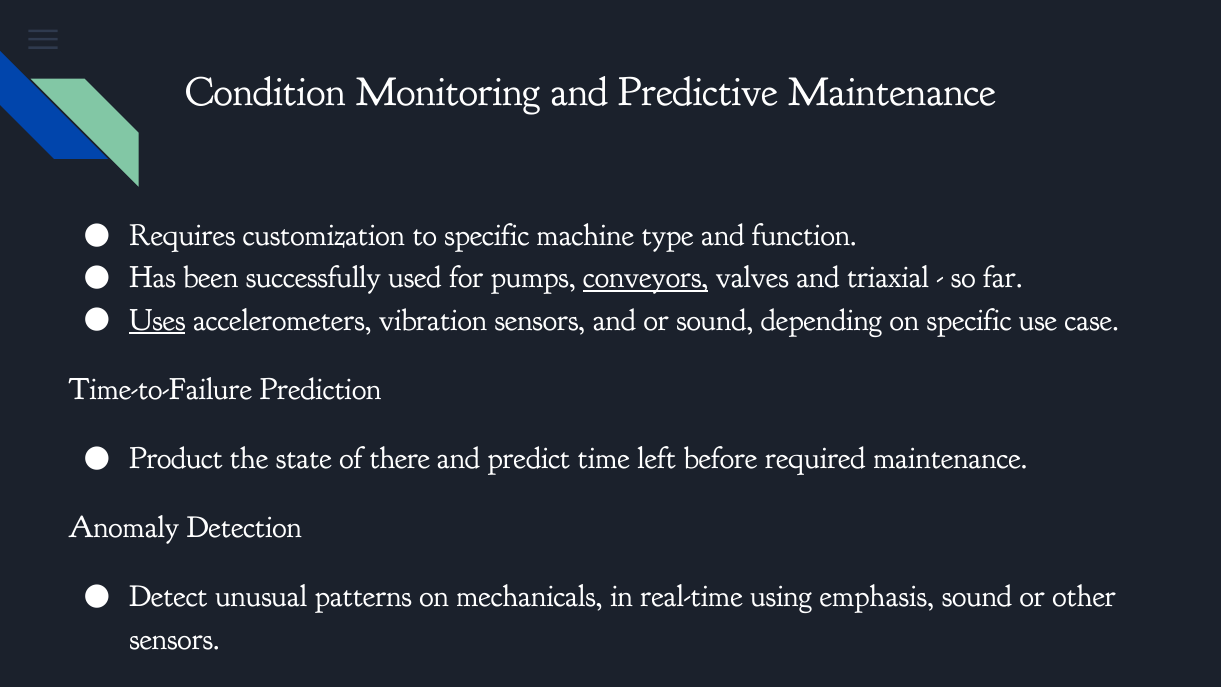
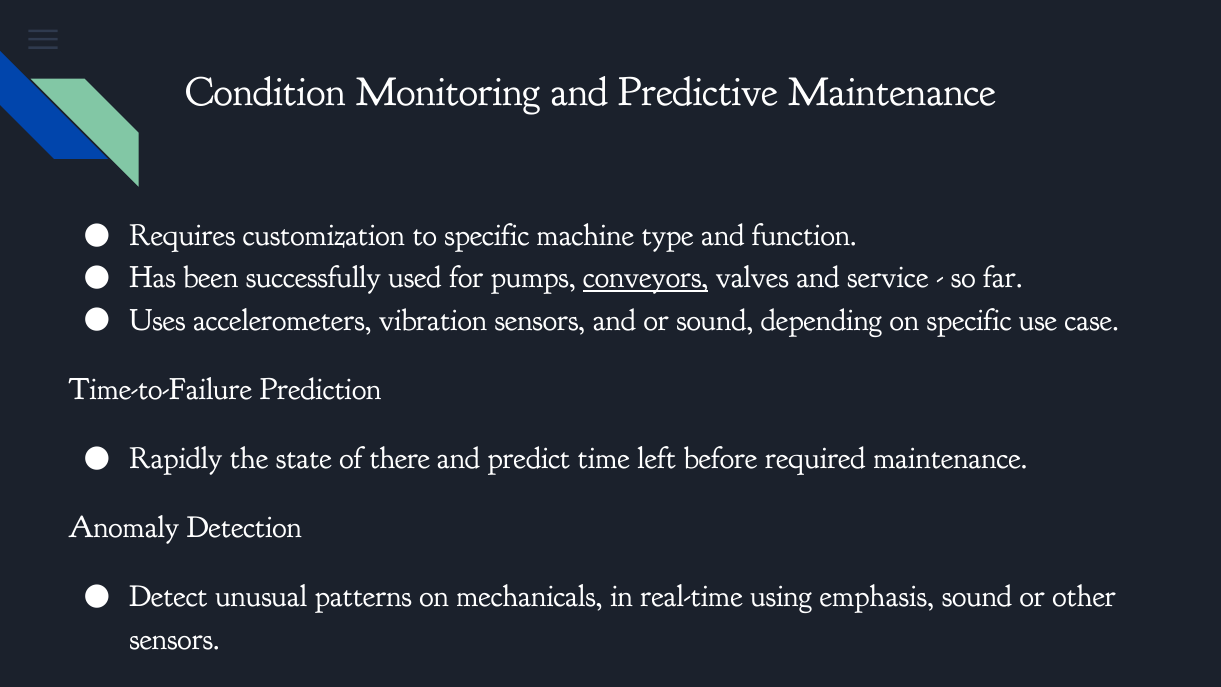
triaxial: triaxial -> service (888, 278)
Uses underline: present -> none (157, 320)
Product: Product -> Rapidly (176, 458)
